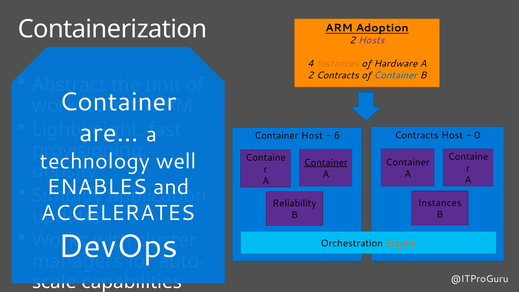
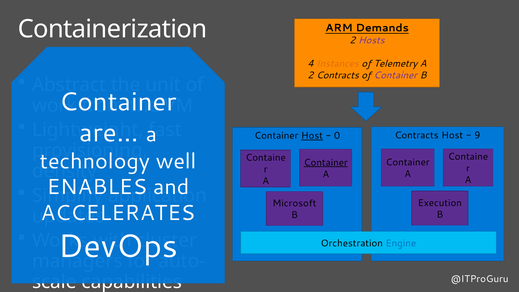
Adoption: Adoption -> Demands (382, 28)
Hardware: Hardware -> Telemetry (395, 64)
Container colour: blue -> purple (395, 75)
0: 0 -> 9 (477, 135)
Host underline: none -> present (312, 136)
6: 6 -> 0 (337, 136)
Instances: Instances -> Execution (440, 203)
Reliability: Reliability -> Microsoft (294, 203)
Engine colour: orange -> blue (401, 243)
